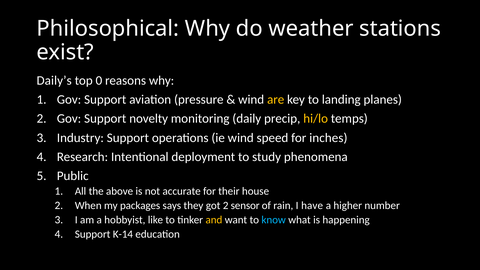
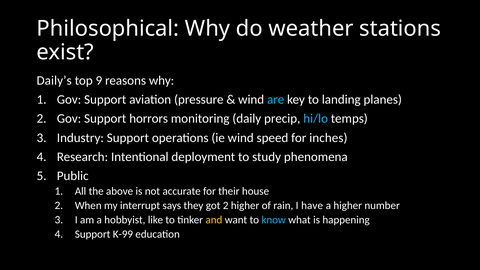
0: 0 -> 9 (99, 81)
are colour: yellow -> light blue (276, 100)
novelty: novelty -> horrors (149, 119)
hi/lo colour: yellow -> light blue (316, 119)
packages: packages -> interrupt (140, 206)
2 sensor: sensor -> higher (245, 206)
K-14: K-14 -> K-99 (123, 234)
